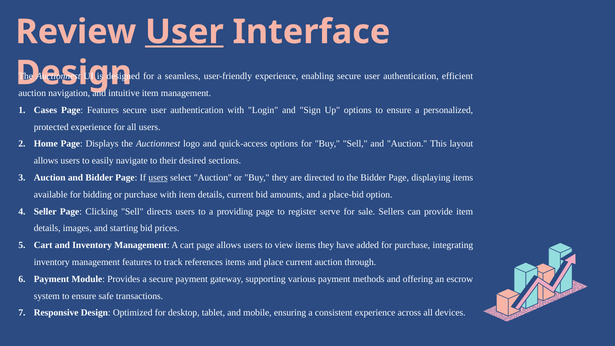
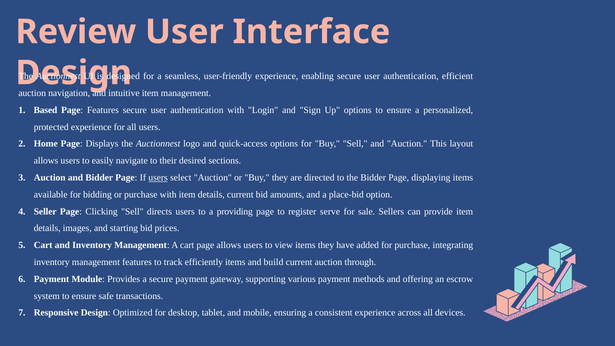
User underline: present -> none (184, 32)
Cases: Cases -> Based (46, 110)
references: references -> efficiently (204, 262)
place: place -> build (274, 262)
